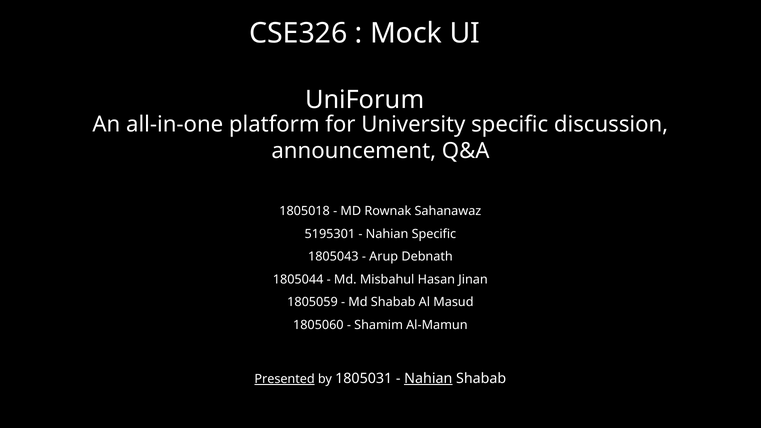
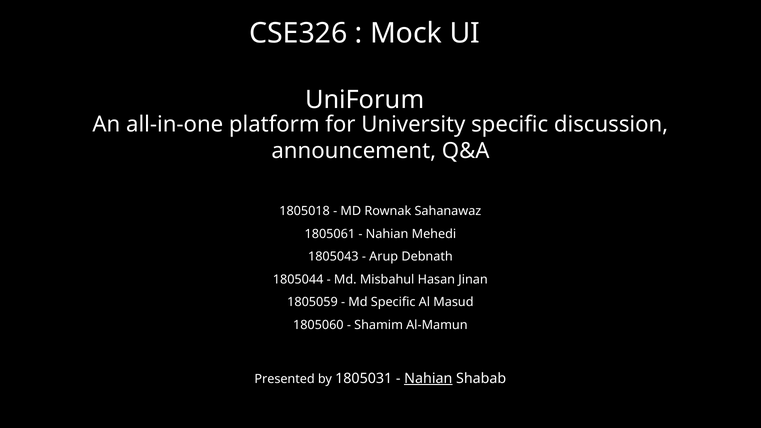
5195301: 5195301 -> 1805061 (330, 234)
Nahian Specific: Specific -> Mehedi (434, 234)
Md Shabab: Shabab -> Specific (393, 302)
Presented underline: present -> none (285, 379)
